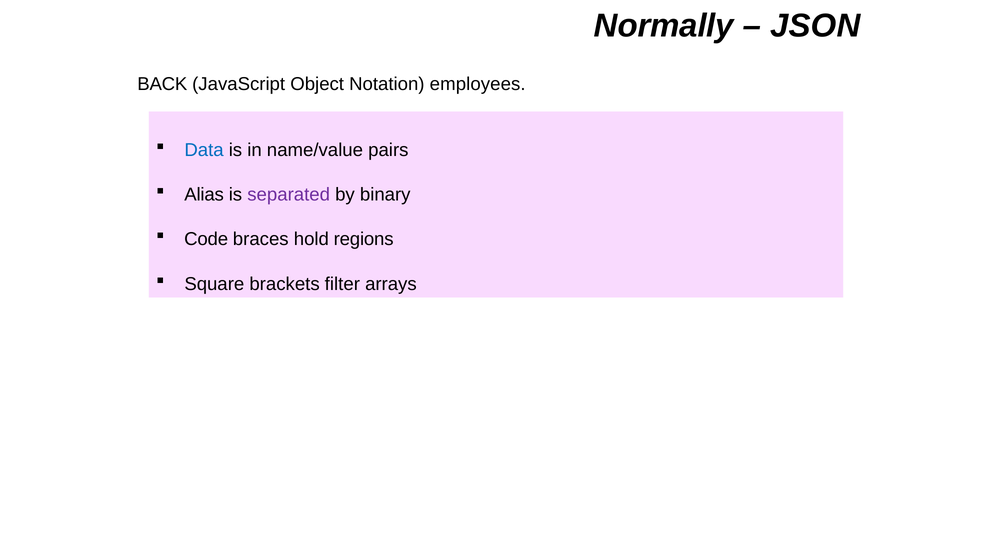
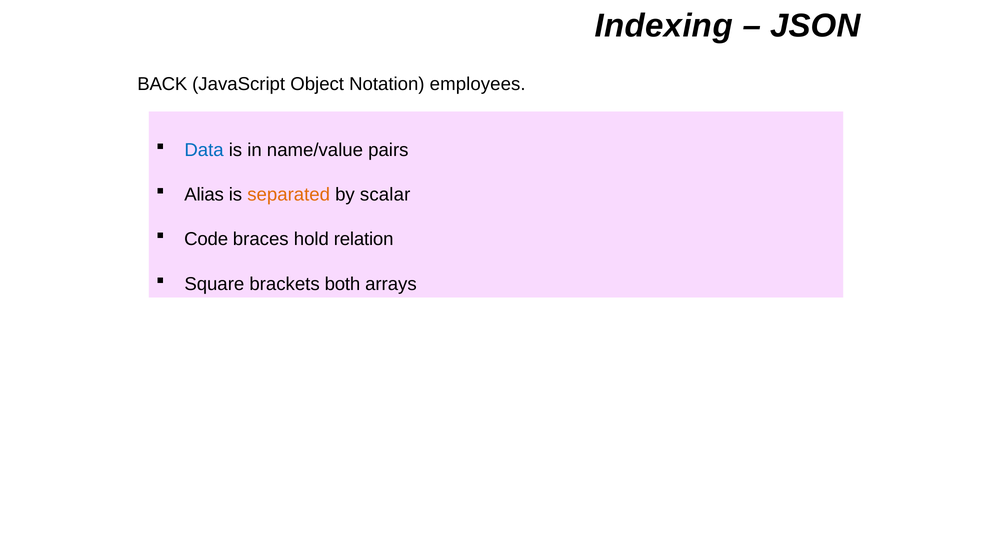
Normally: Normally -> Indexing (664, 26)
separated colour: purple -> orange (289, 195)
binary: binary -> scalar (385, 195)
regions: regions -> relation (364, 239)
filter: filter -> both (342, 284)
